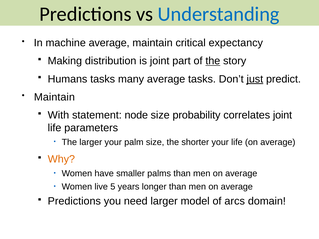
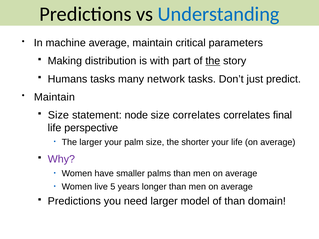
expectancy: expectancy -> parameters (236, 43)
is joint: joint -> with (160, 61)
many average: average -> network (166, 79)
just underline: present -> none (255, 79)
With: With -> Size (58, 115)
size probability: probability -> correlates (196, 115)
correlates joint: joint -> final (283, 115)
parameters: parameters -> perspective (91, 128)
Why colour: orange -> purple (61, 159)
of arcs: arcs -> than (235, 201)
